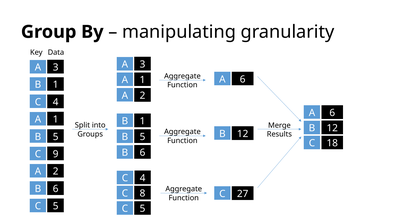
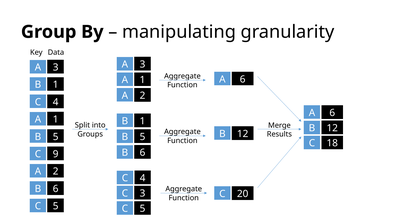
C 8: 8 -> 3 (143, 193)
27: 27 -> 20 (243, 194)
